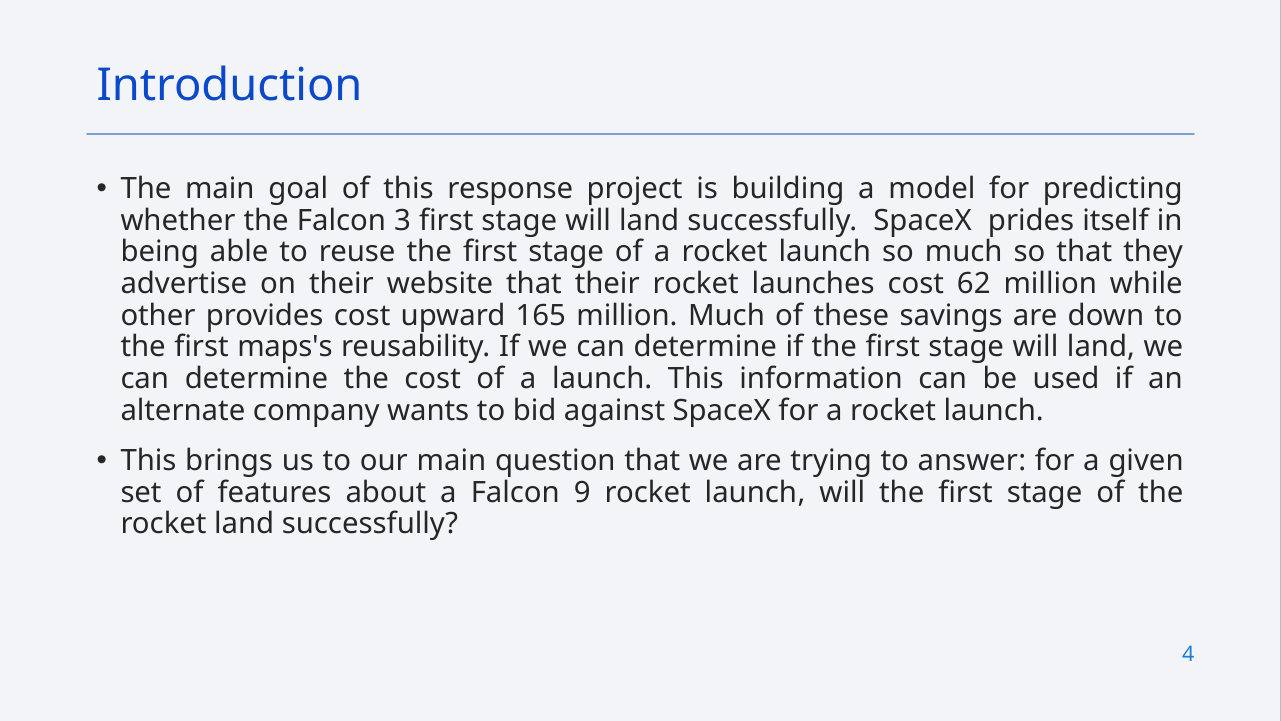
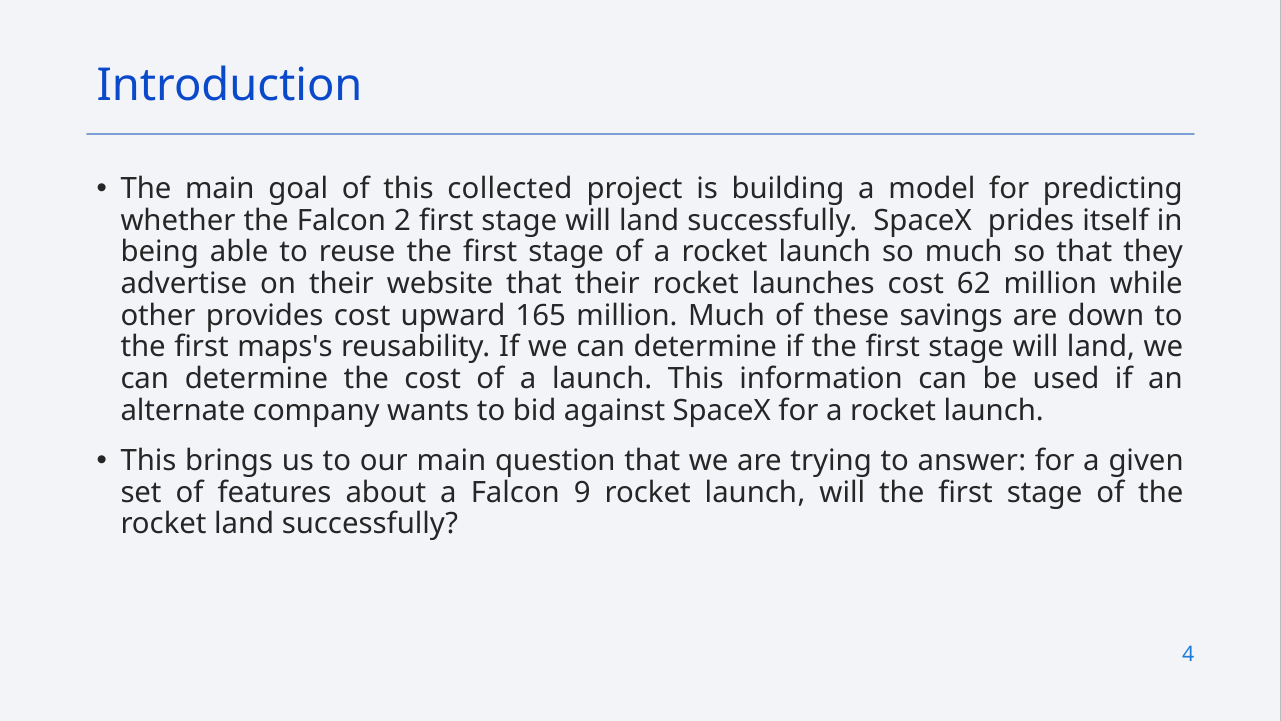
response: response -> collected (510, 189)
3: 3 -> 2 (403, 220)
